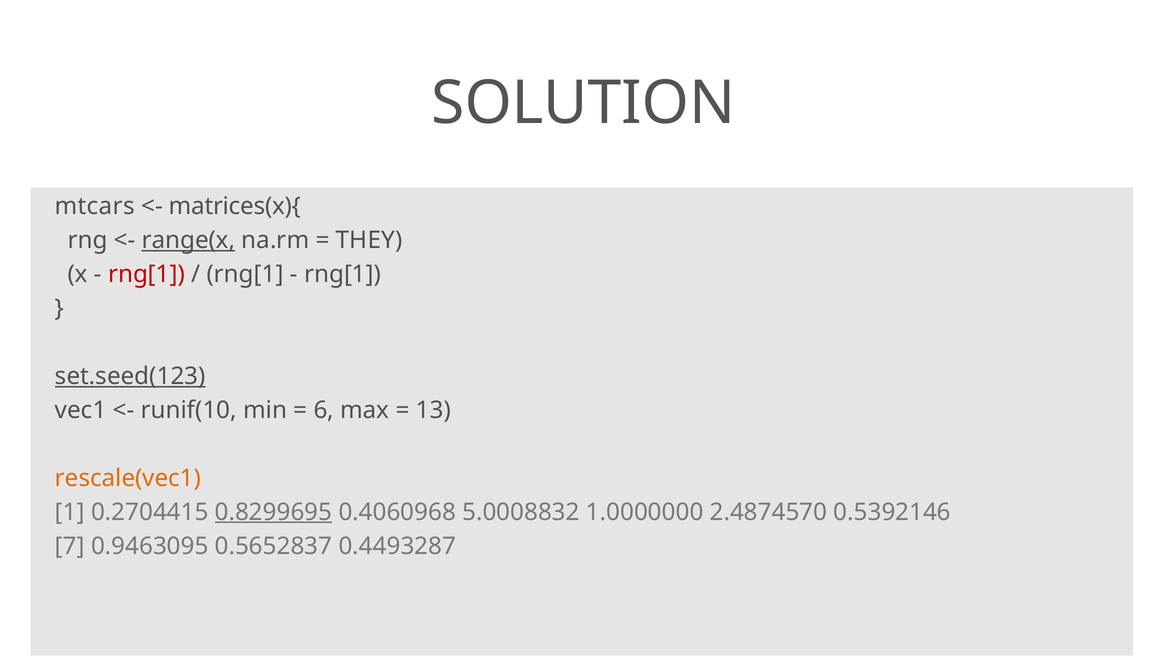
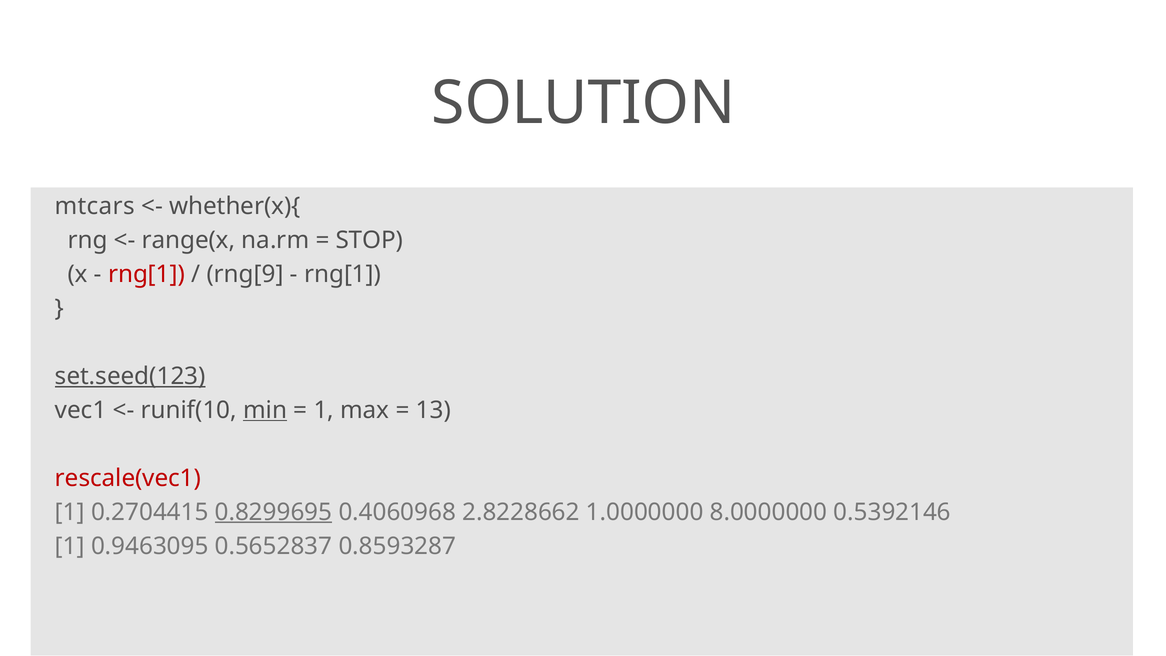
matrices(x){: matrices(x){ -> whether(x){ (235, 206)
range(x underline: present -> none (188, 240)
THEY: THEY -> STOP (369, 240)
rng[1: rng[1 -> rng[9 (245, 274)
min underline: none -> present (265, 410)
6: 6 -> 1 (324, 410)
rescale(vec1 colour: orange -> red (128, 478)
5.0008832: 5.0008832 -> 2.8228662 (521, 512)
2.4874570: 2.4874570 -> 8.0000000 (768, 512)
7: 7 -> 1 (70, 546)
0.4493287: 0.4493287 -> 0.8593287 (397, 546)
